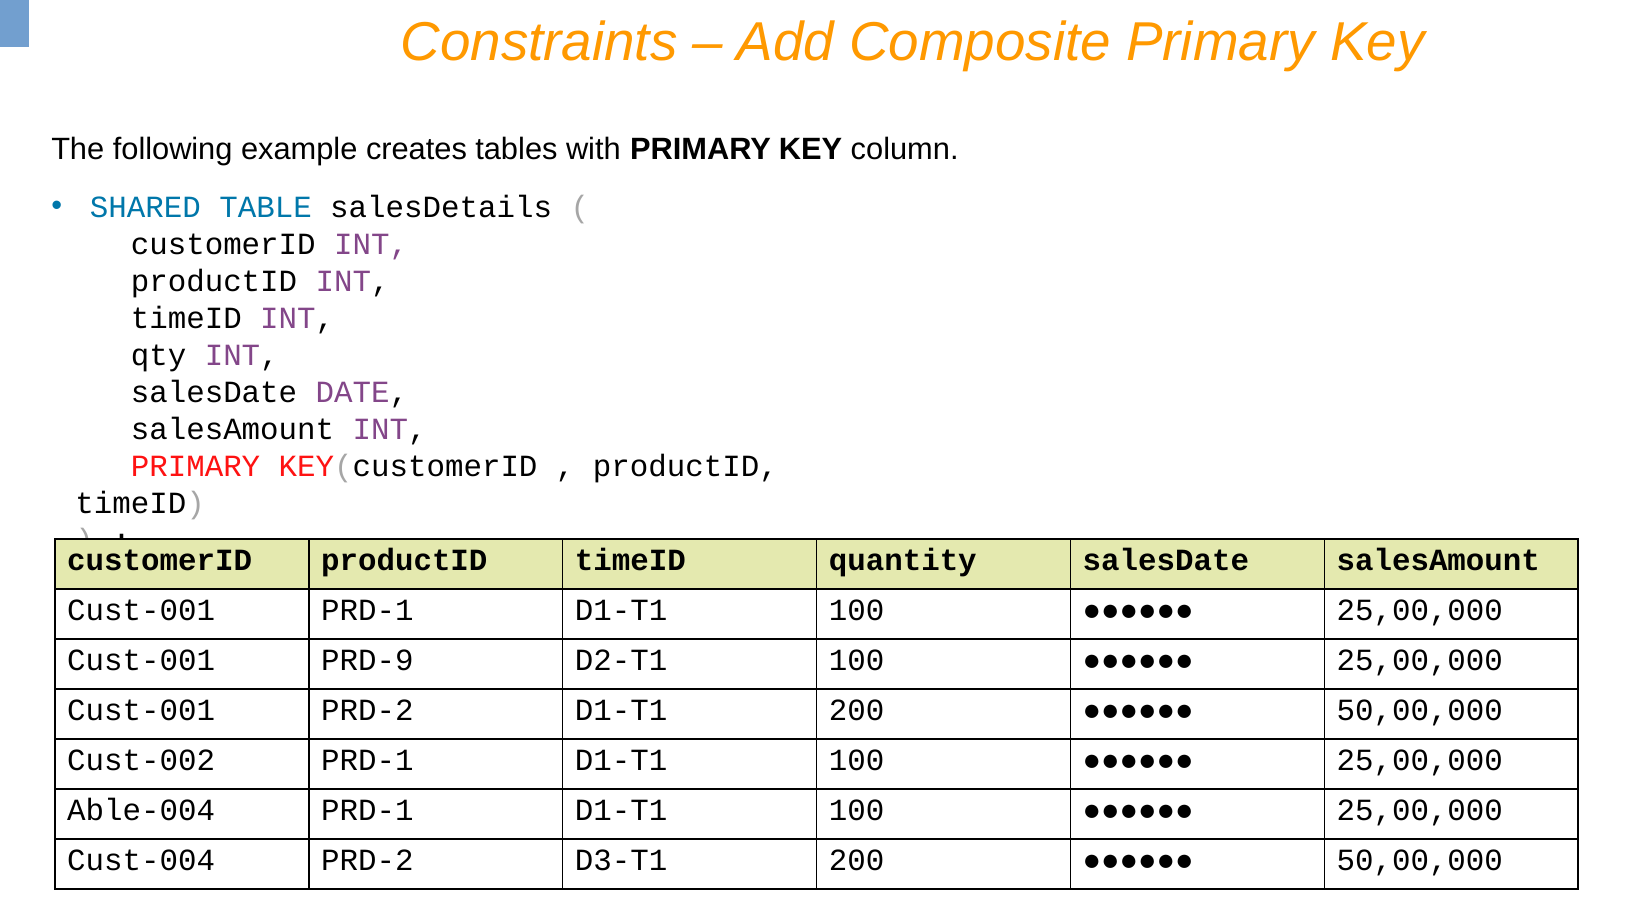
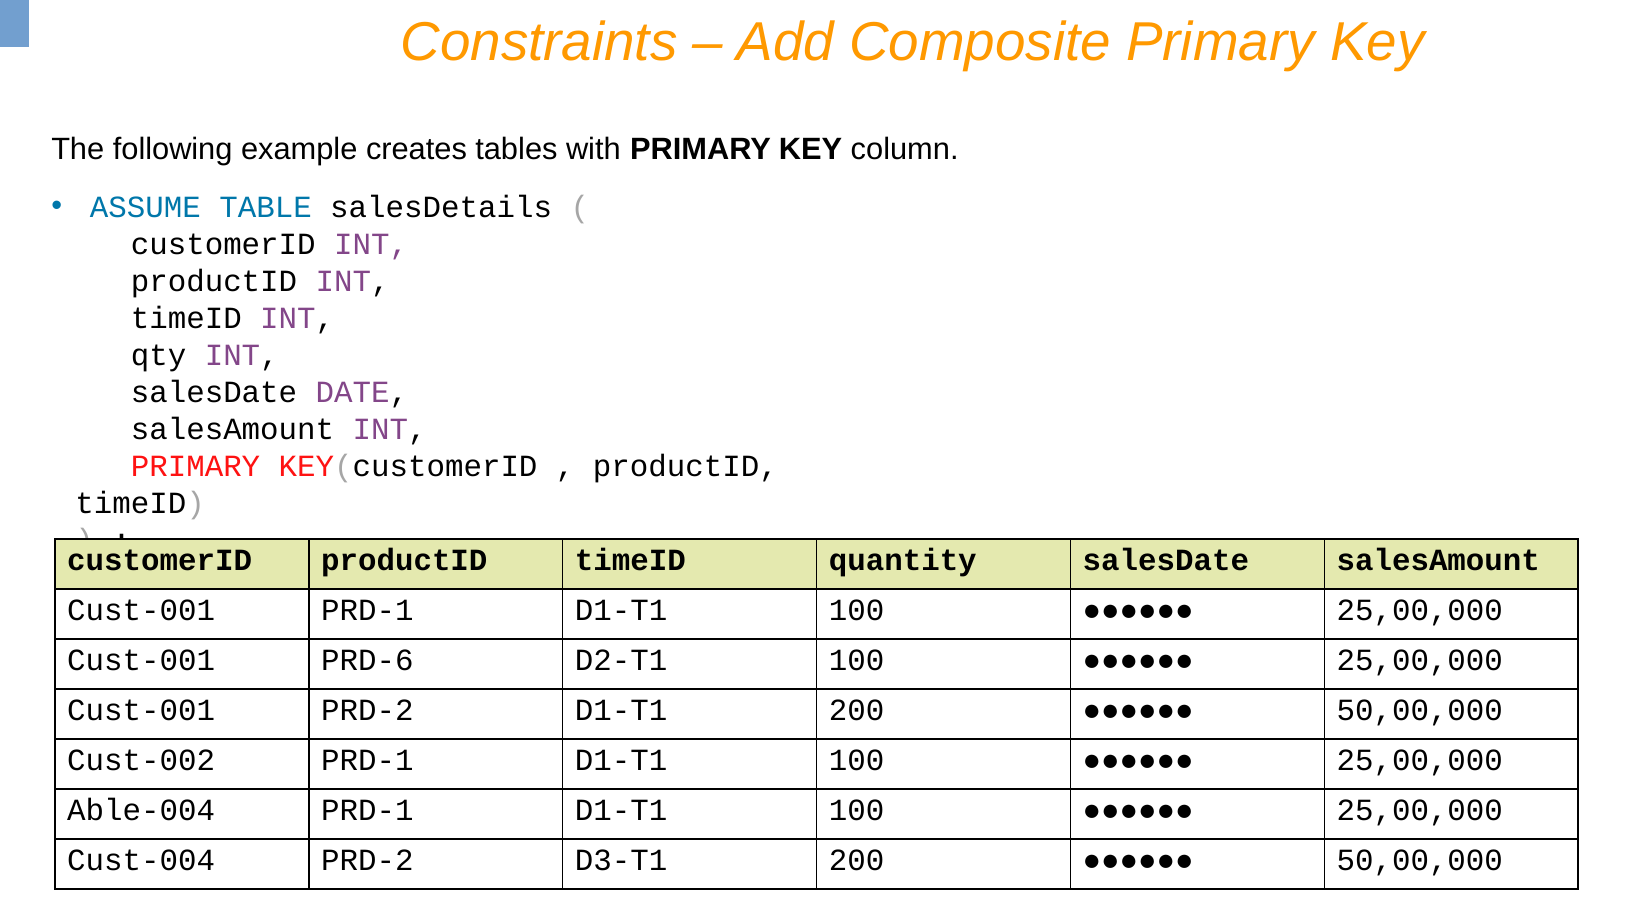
SHARED: SHARED -> ASSUME (145, 207)
PRD-9: PRD-9 -> PRD-6 (367, 661)
